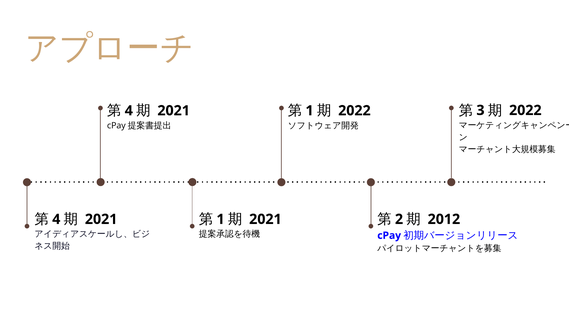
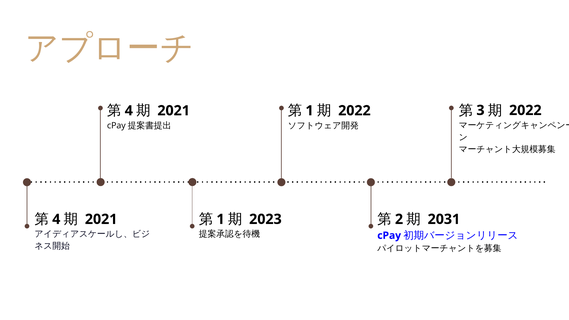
2021: 2021 -> 2023 (265, 219)
2012: 2012 -> 2031 (444, 219)
